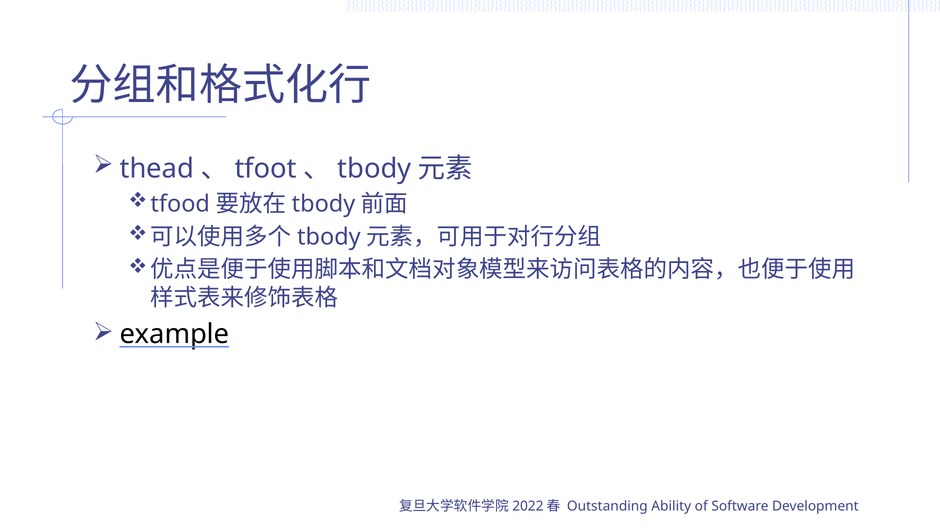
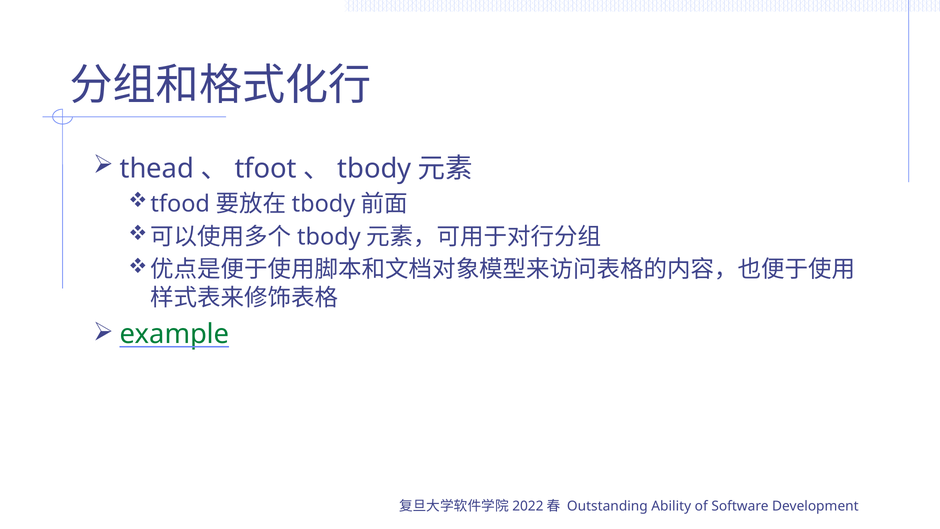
example colour: black -> green (174, 334)
